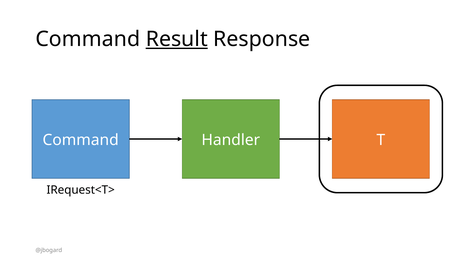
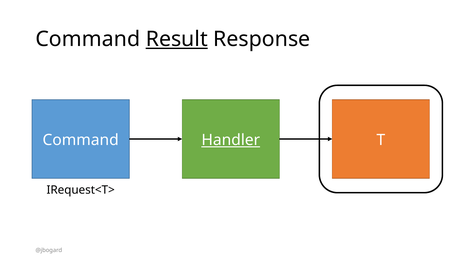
Handler underline: none -> present (231, 140)
